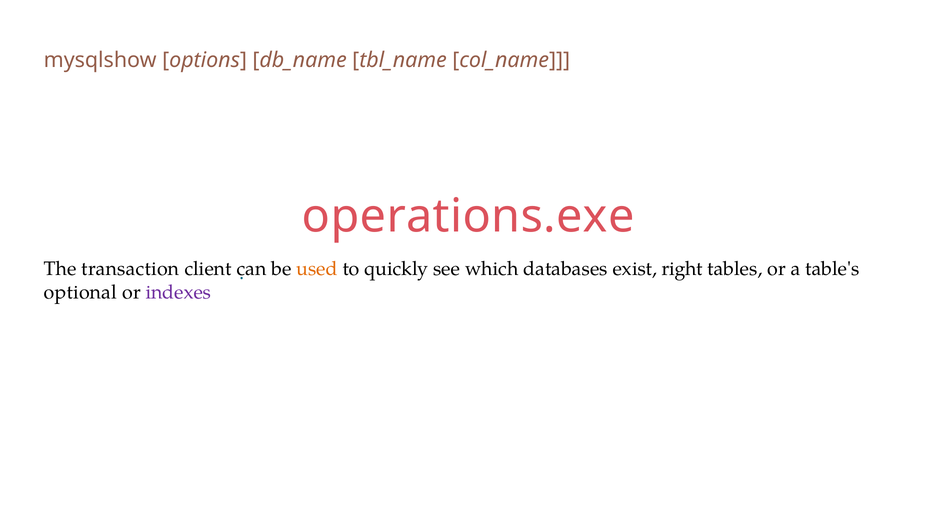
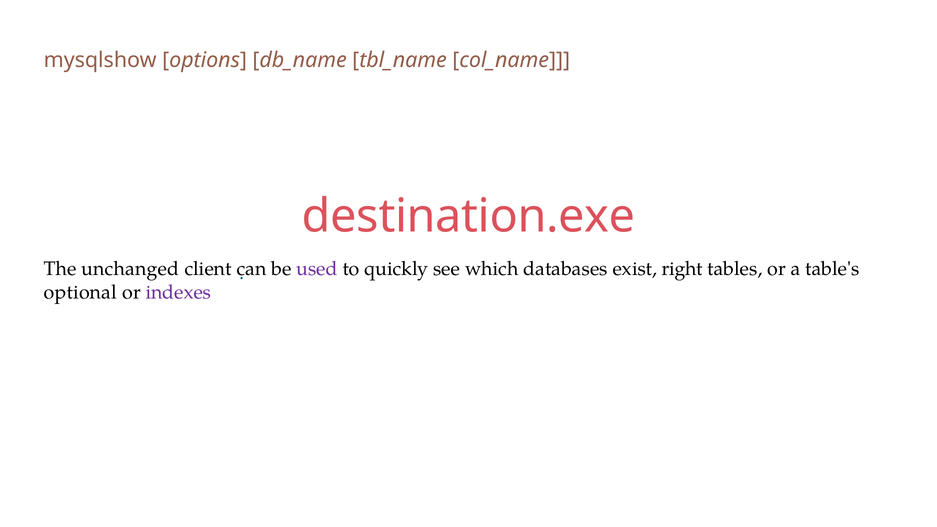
operations.exe: operations.exe -> destination.exe (469, 216)
transaction: transaction -> unchanged (130, 269)
used colour: orange -> purple (317, 269)
